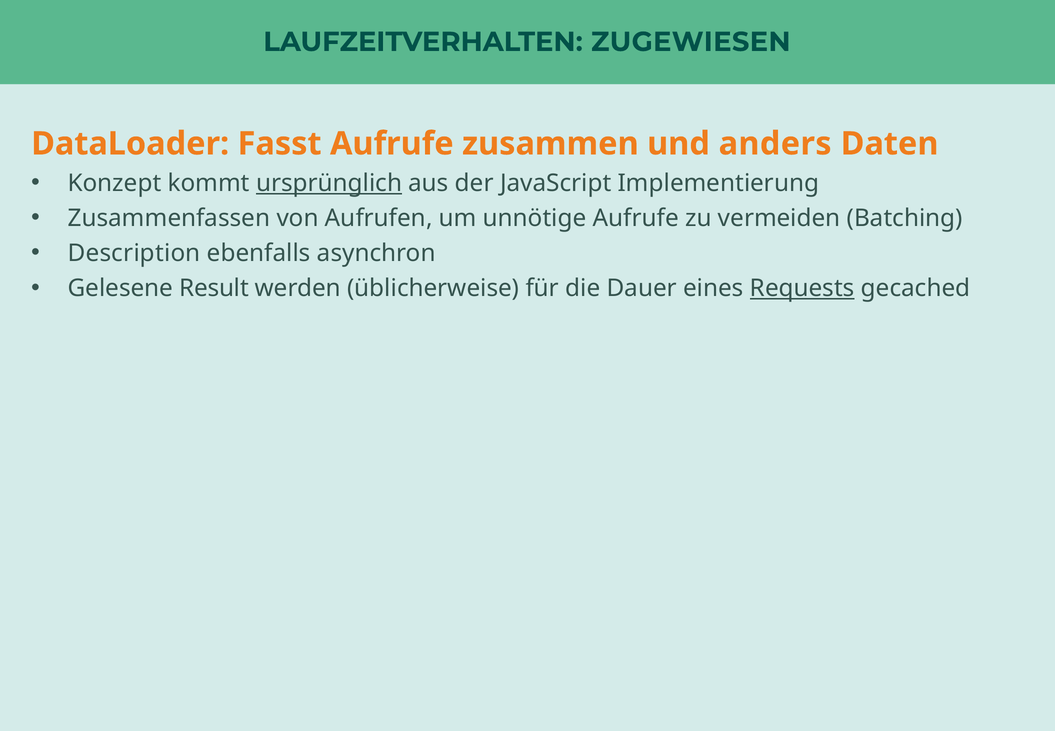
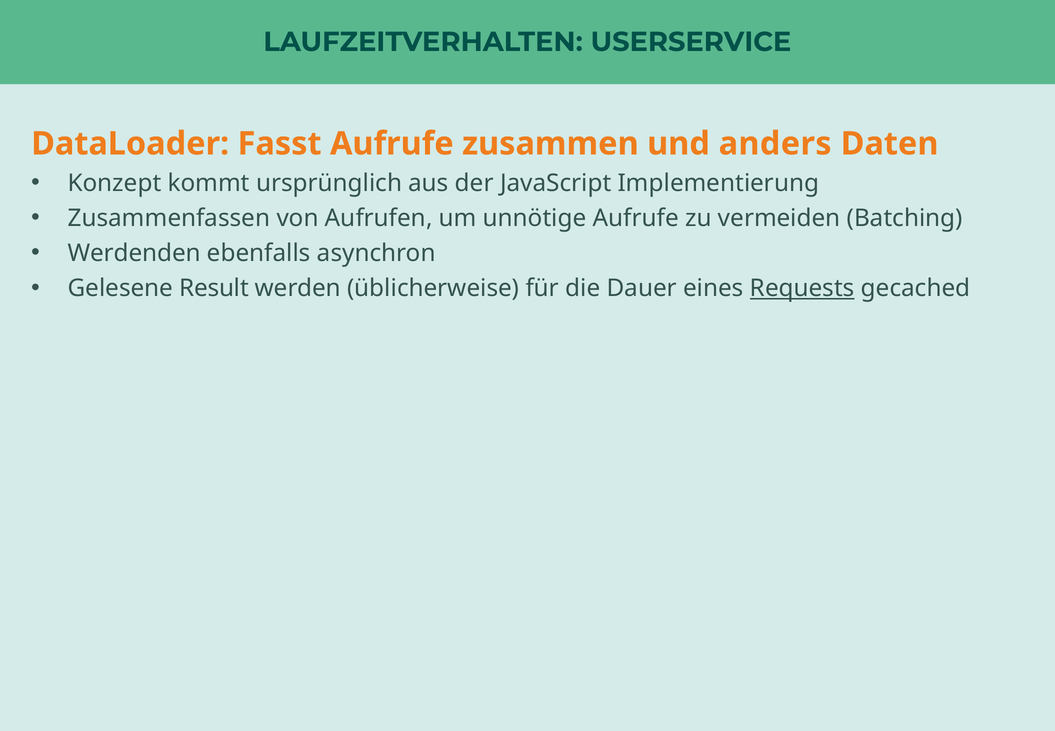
ZUGEWIESEN: ZUGEWIESEN -> USERSERVICE (691, 42)
ursprünglich underline: present -> none (329, 183)
Description: Description -> Werdenden (134, 253)
